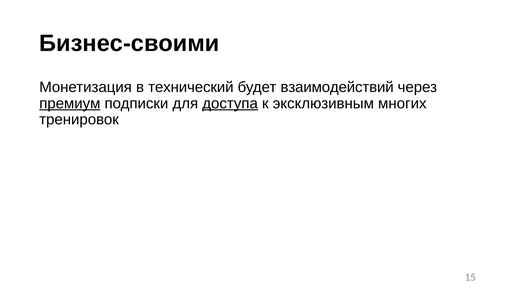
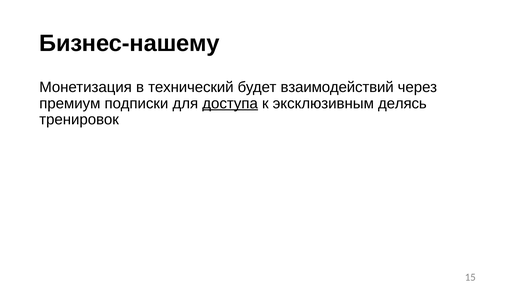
Бизнес-своими: Бизнес-своими -> Бизнес-нашему (129, 43)
премиум underline: present -> none (70, 103)
многих: многих -> делясь (402, 103)
